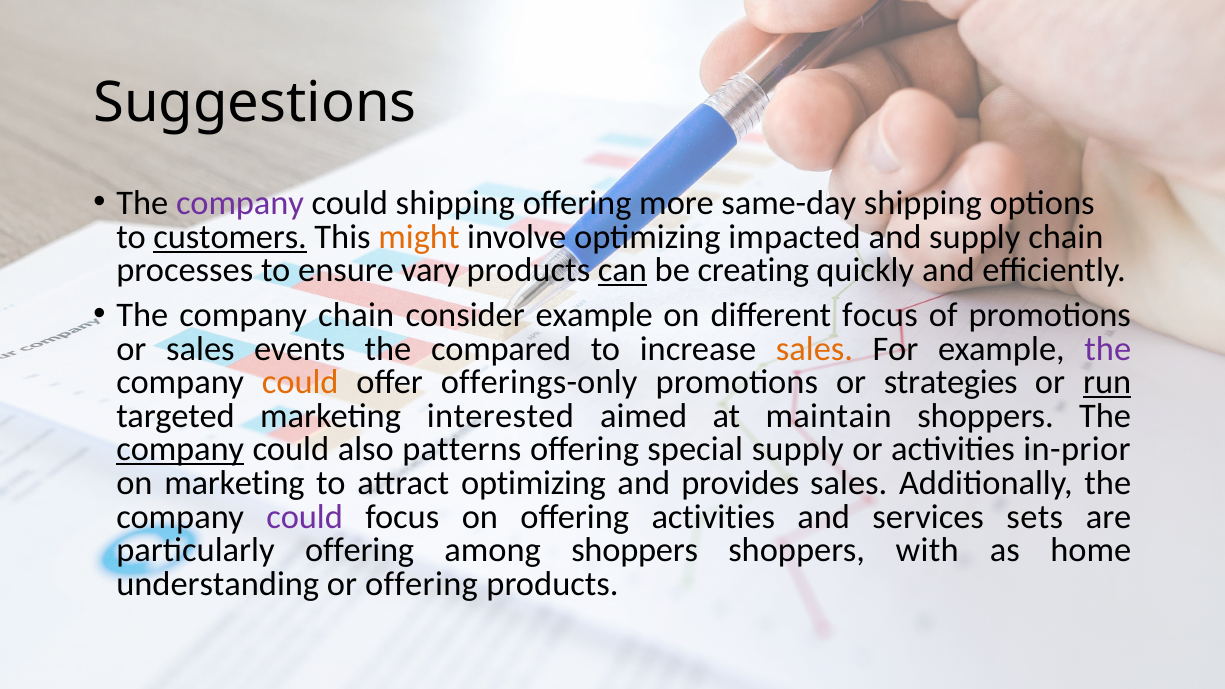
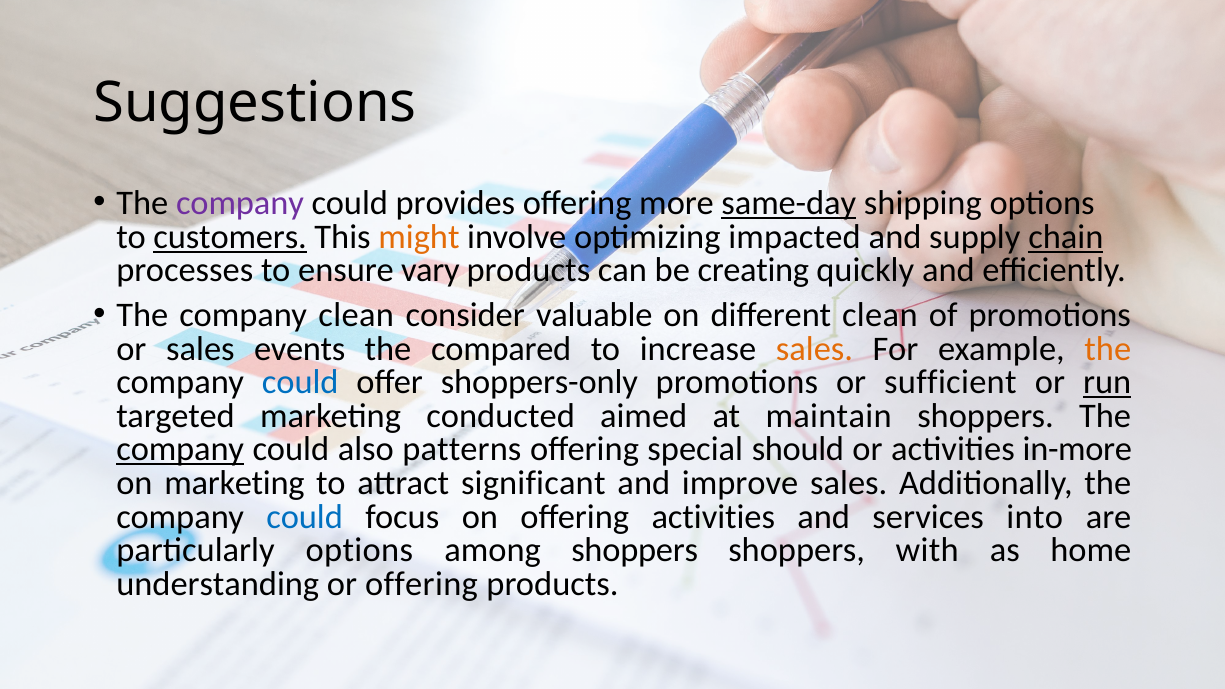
could shipping: shipping -> provides (455, 203)
same-day underline: none -> present (789, 203)
chain underline: none -> present (1066, 237)
can underline: present -> none (622, 271)
company chain: chain -> clean (356, 316)
consider example: example -> valuable (594, 316)
different focus: focus -> clean (880, 316)
the colour: purple -> orange (1108, 349)
could colour: orange -> blue (300, 383)
offerings-only: offerings-only -> shoppers-only (539, 383)
strategies: strategies -> sufficient (950, 383)
interested: interested -> conducted (501, 416)
special supply: supply -> should (798, 450)
in-prior: in-prior -> in-more (1077, 450)
attract optimizing: optimizing -> significant (533, 483)
provides: provides -> improve (740, 483)
could colour: purple -> blue (305, 517)
sets: sets -> into (1035, 517)
particularly offering: offering -> options (359, 550)
